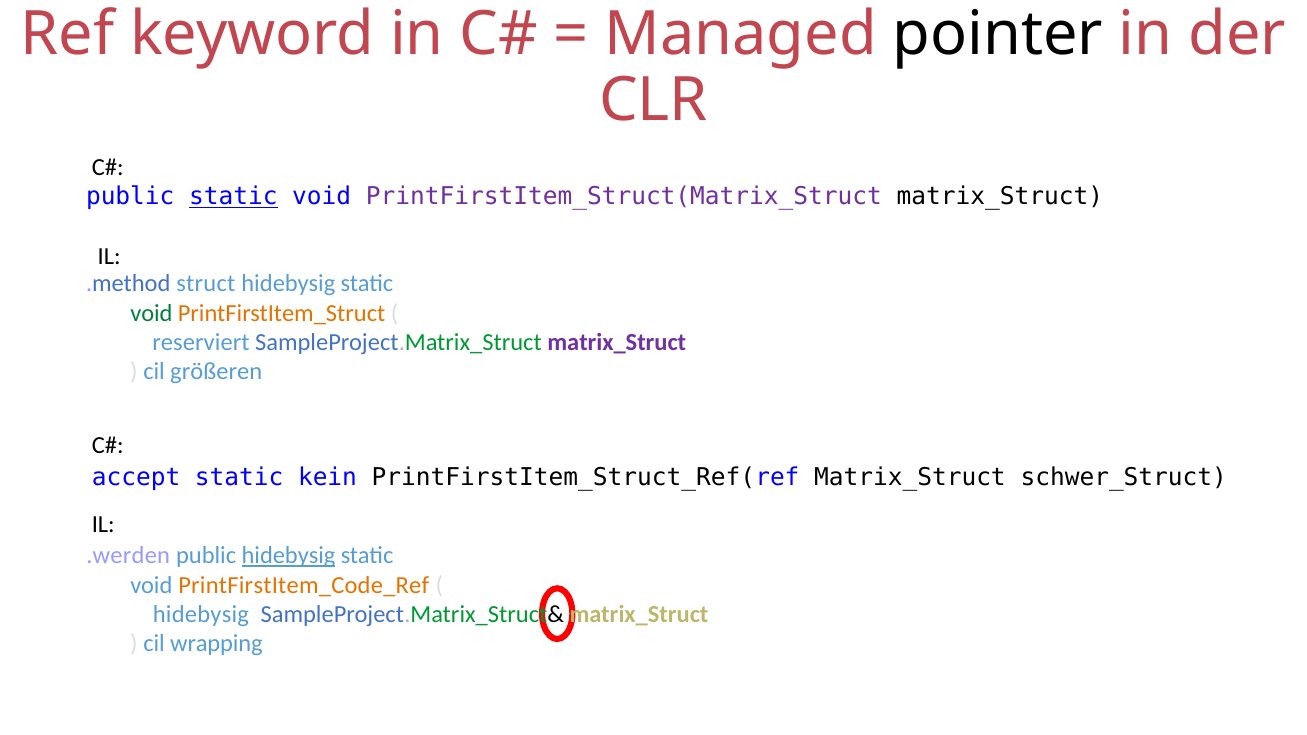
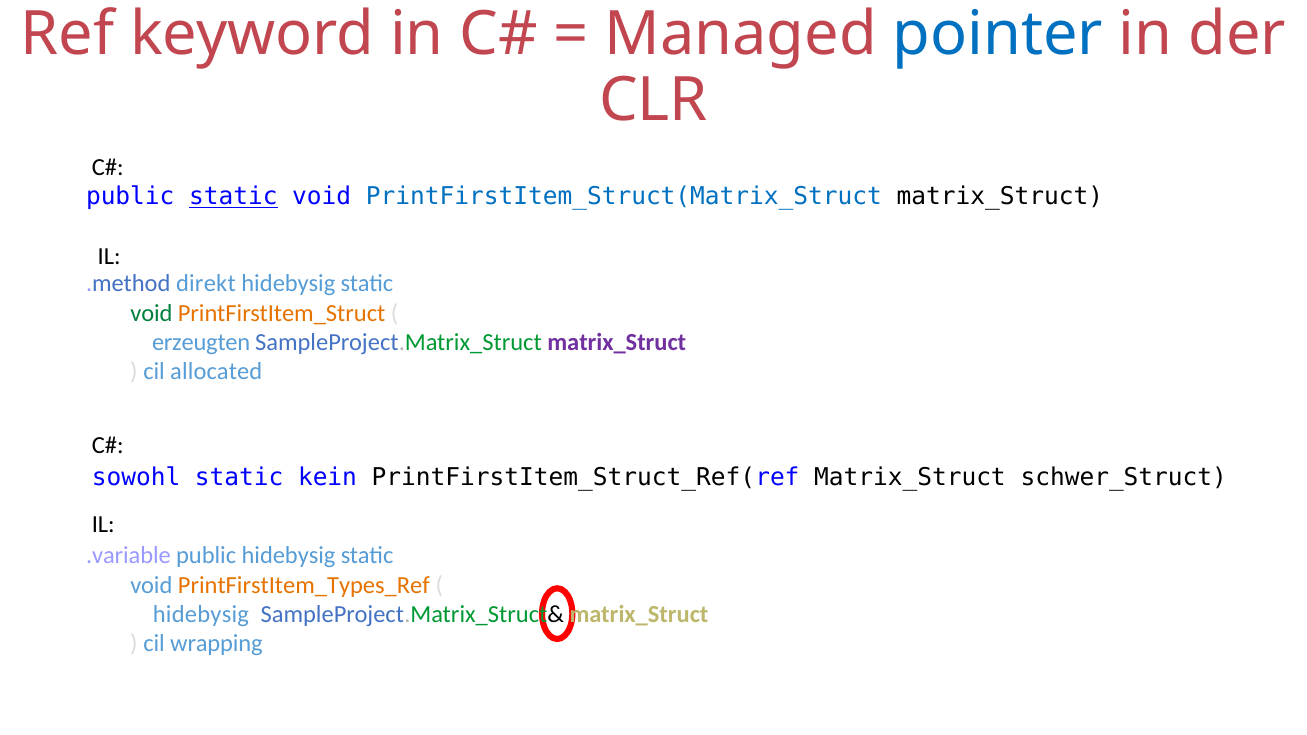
pointer colour: black -> blue (998, 34)
PrintFirstItem_Struct(Matrix_Struct colour: purple -> blue (624, 197)
struct: struct -> direkt (206, 284)
reserviert: reserviert -> erzeugten (201, 342)
größeren: größeren -> allocated (216, 372)
accept: accept -> sowohl (136, 478)
.werden: .werden -> .variable (128, 556)
hidebysig underline: present -> none (289, 556)
PrintFirstItem_Code_Ref: PrintFirstItem_Code_Ref -> PrintFirstItem_Types_Ref (304, 585)
